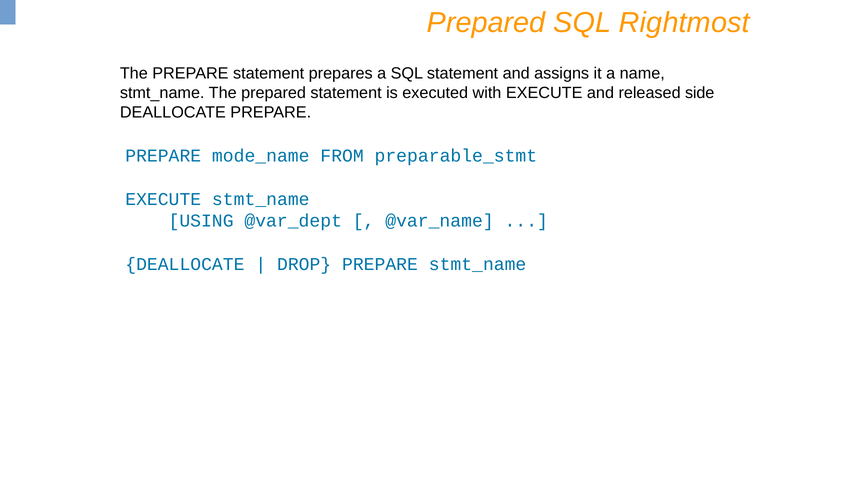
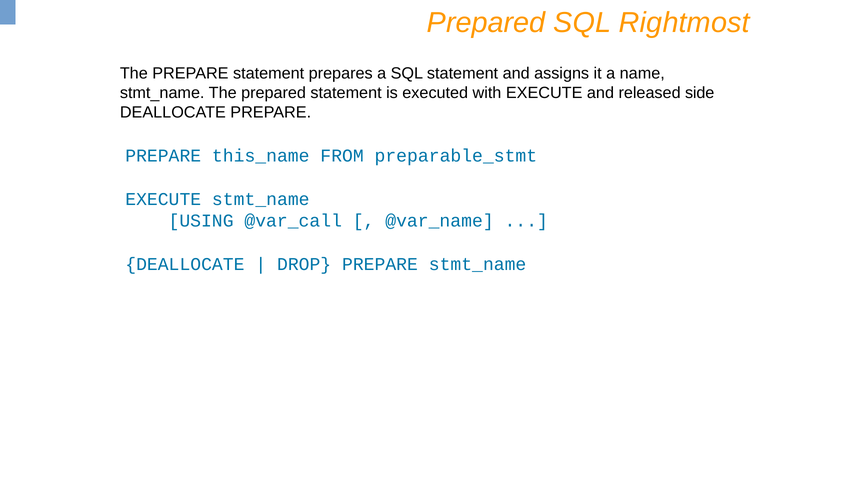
mode_name: mode_name -> this_name (261, 156)
@var_dept: @var_dept -> @var_call (293, 221)
